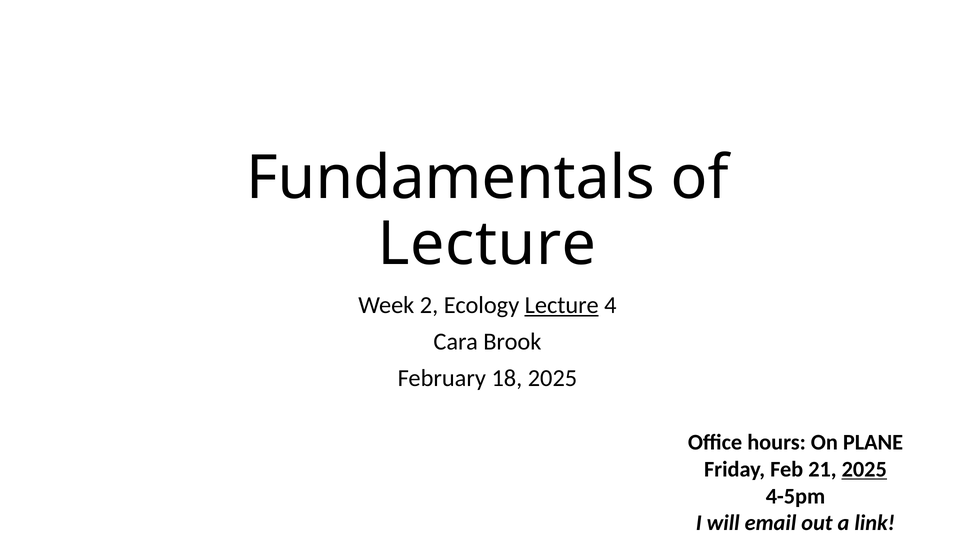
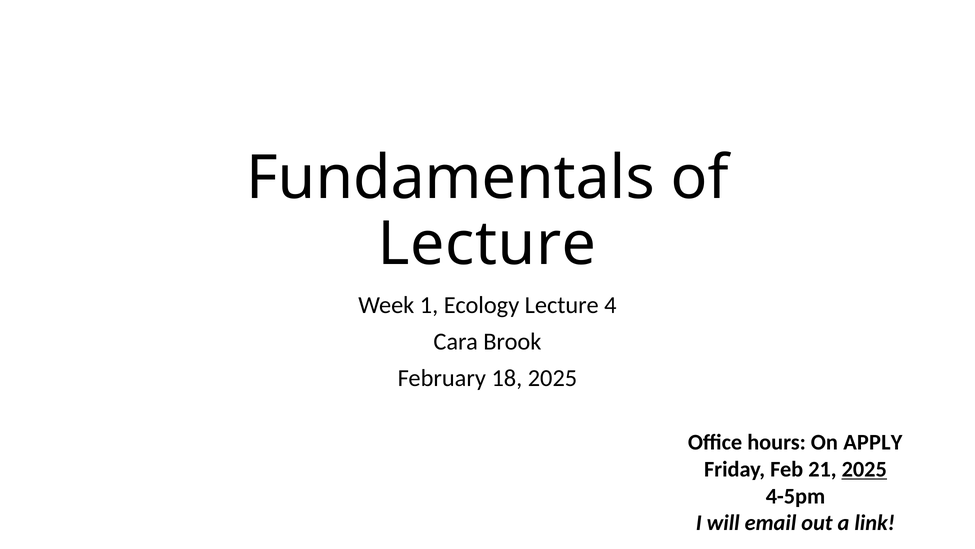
2: 2 -> 1 (429, 305)
Lecture underline: present -> none (562, 305)
PLANE: PLANE -> APPLY (873, 442)
